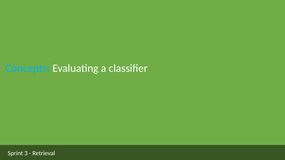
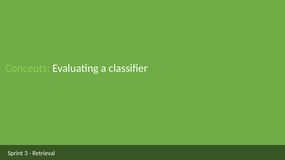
Concepts colour: light blue -> light green (28, 68)
